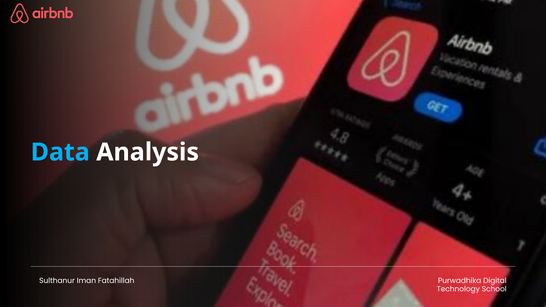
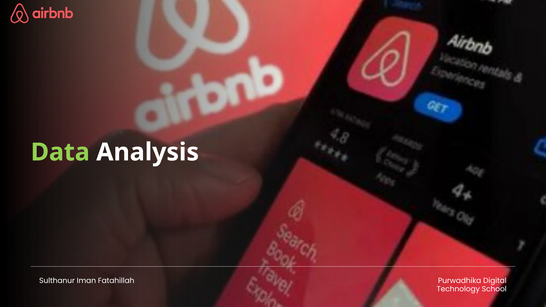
Data colour: light blue -> light green (60, 152)
